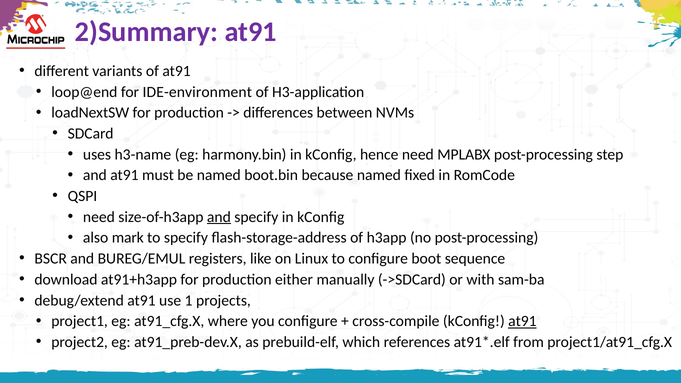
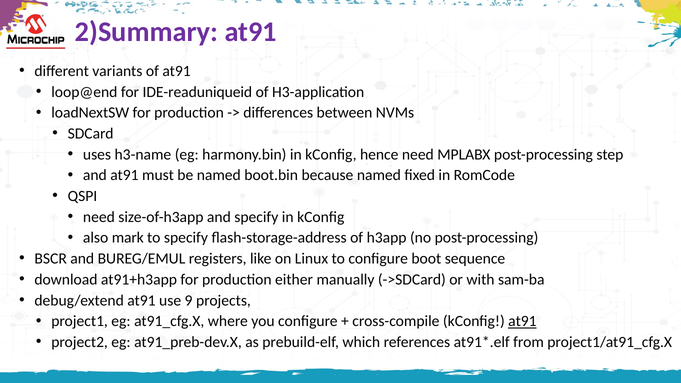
IDE-environment: IDE-environment -> IDE-readuniqueid (197, 92)
and underline: present -> none (219, 217)
1: 1 -> 9 (189, 300)
